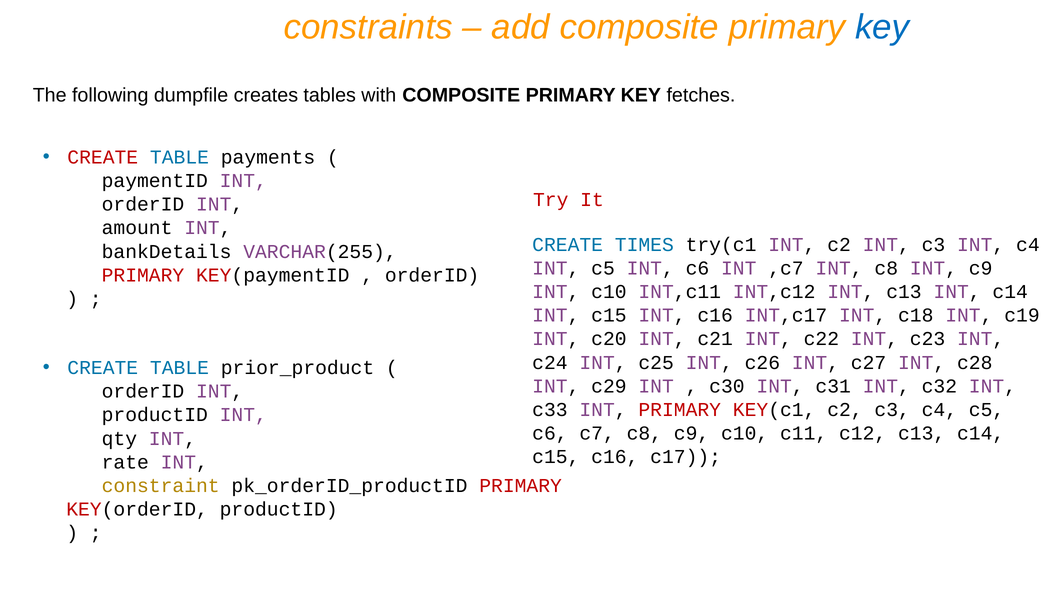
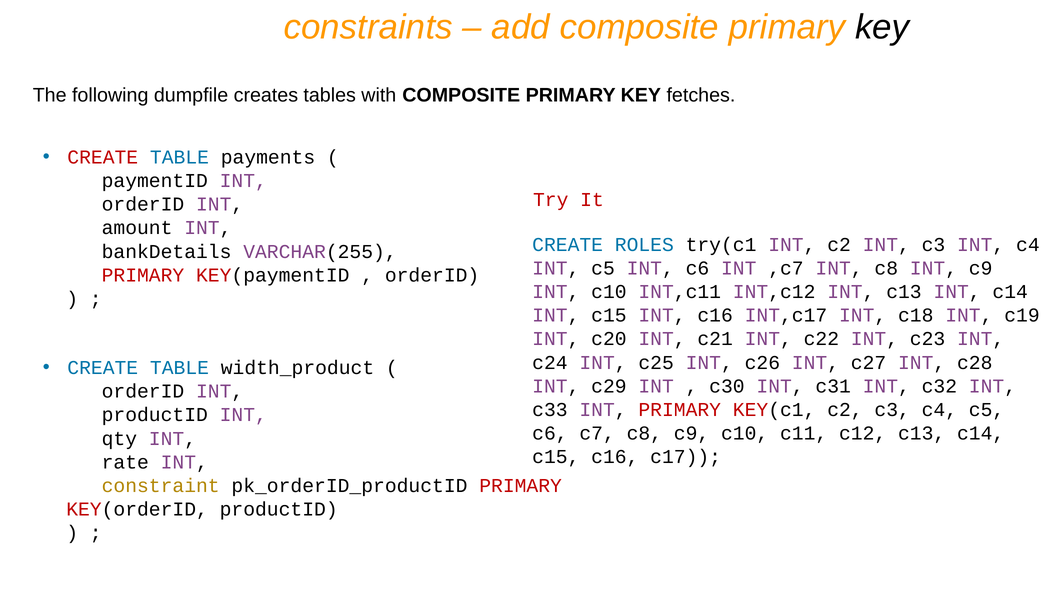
key colour: blue -> black (882, 27)
TIMES: TIMES -> ROLES (644, 245)
prior_product: prior_product -> width_product (297, 368)
